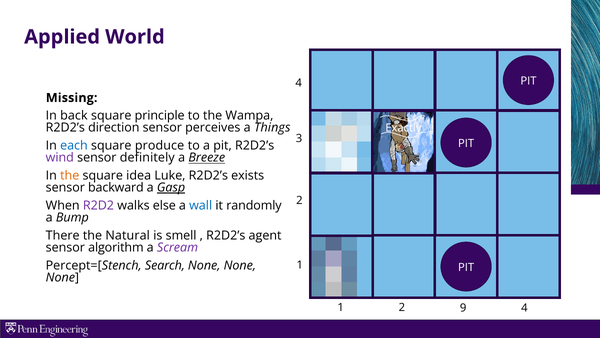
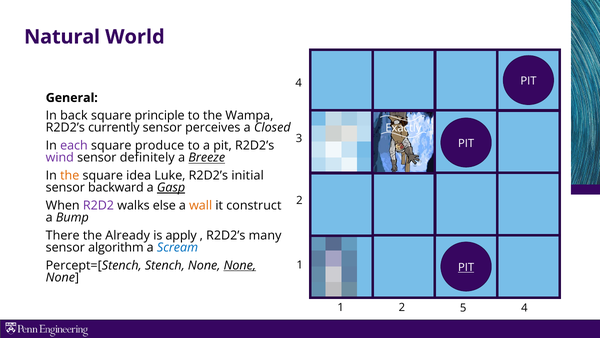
Applied: Applied -> Natural (62, 37)
Missing: Missing -> General (72, 98)
direction: direction -> currently (114, 128)
Things: Things -> Closed (272, 128)
each colour: blue -> purple (74, 145)
exists: exists -> initial (248, 175)
wall colour: blue -> orange (201, 205)
randomly: randomly -> construct (254, 205)
Natural: Natural -> Already (128, 235)
smell: smell -> apply (181, 235)
agent: agent -> many (265, 235)
Scream colour: purple -> blue (178, 247)
Percept=[Stench Search: Search -> Stench (165, 265)
None underline: none -> present (240, 265)
PIT underline: none -> present (466, 267)
9: 9 -> 5 (463, 308)
